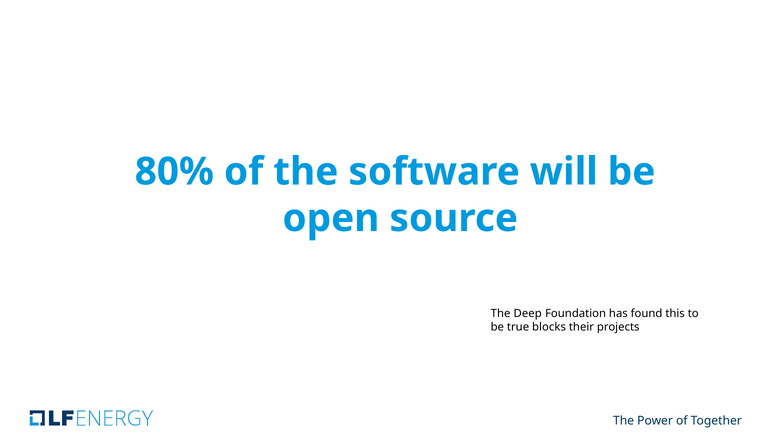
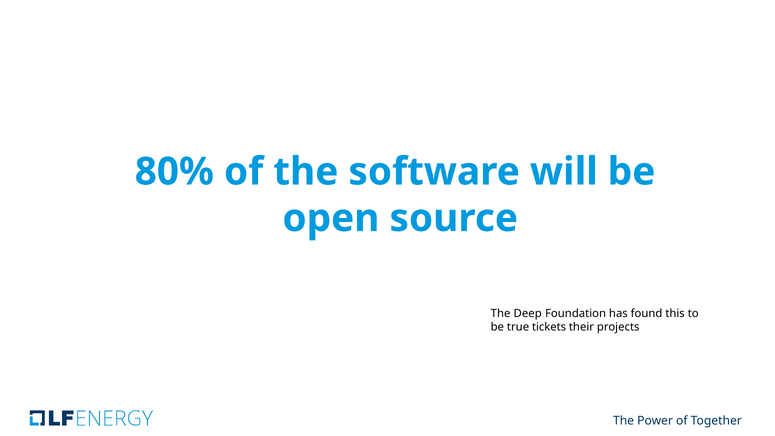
blocks: blocks -> tickets (549, 327)
